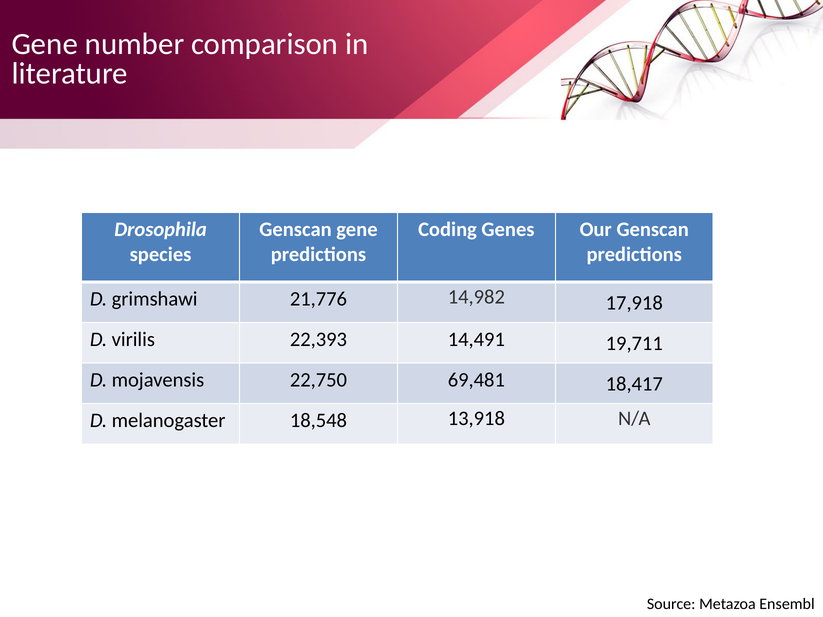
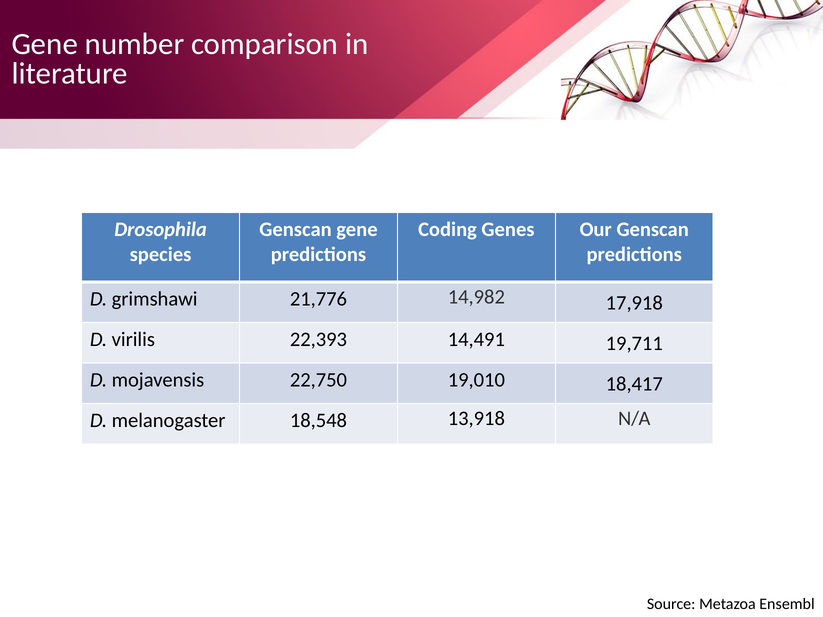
69,481: 69,481 -> 19,010 (476, 380)
